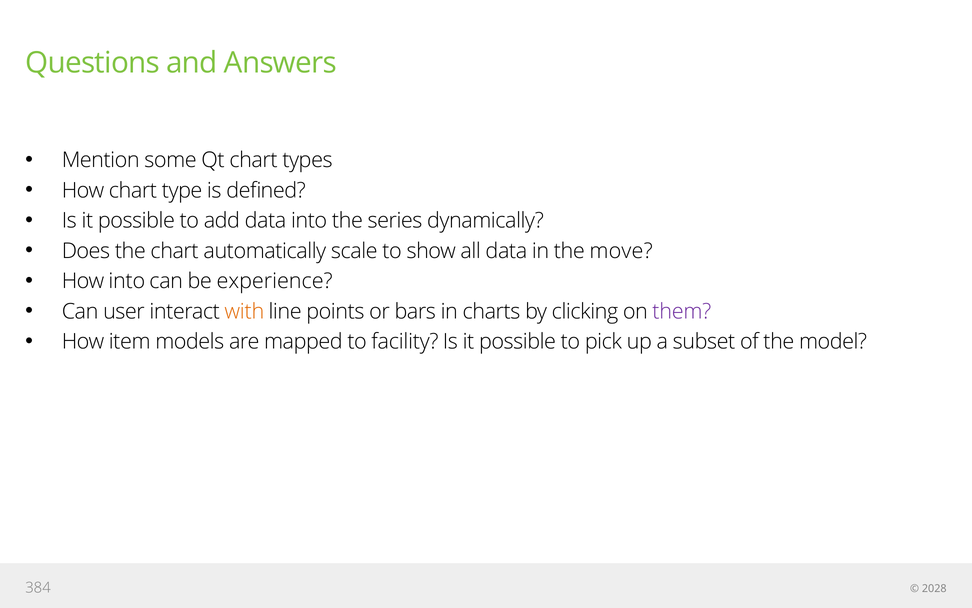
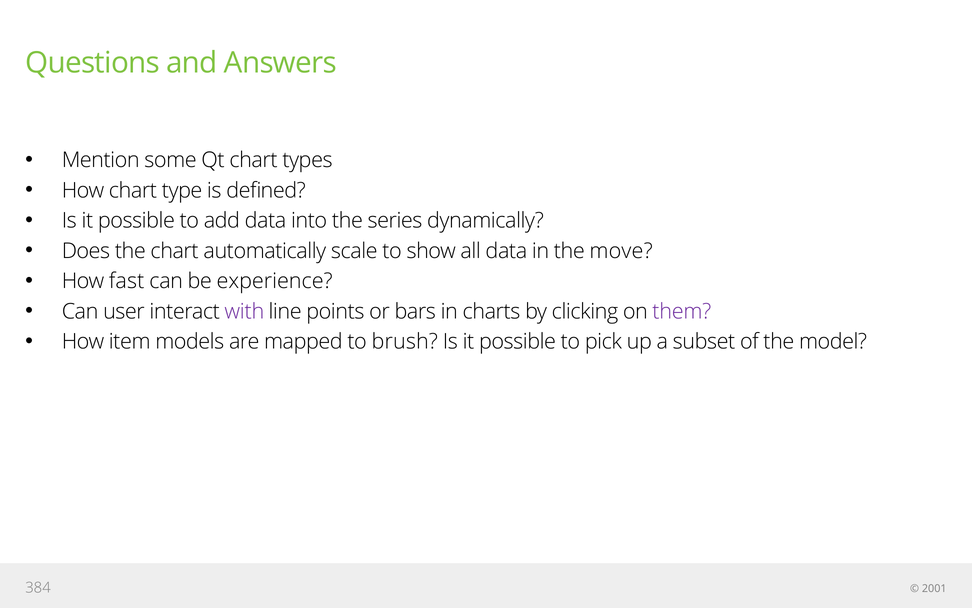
How into: into -> fast (127, 281)
with colour: orange -> purple (244, 311)
facility: facility -> brush (405, 342)
2028: 2028 -> 2001 (934, 588)
